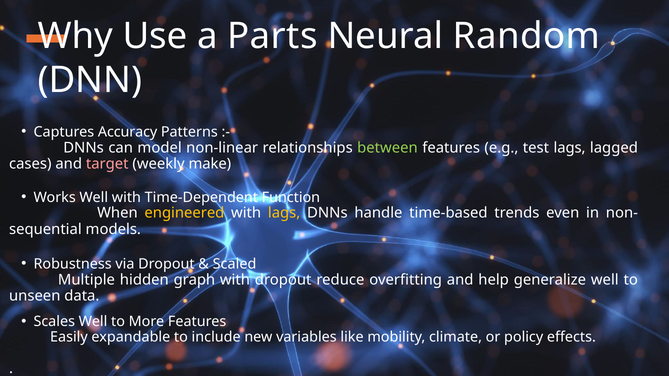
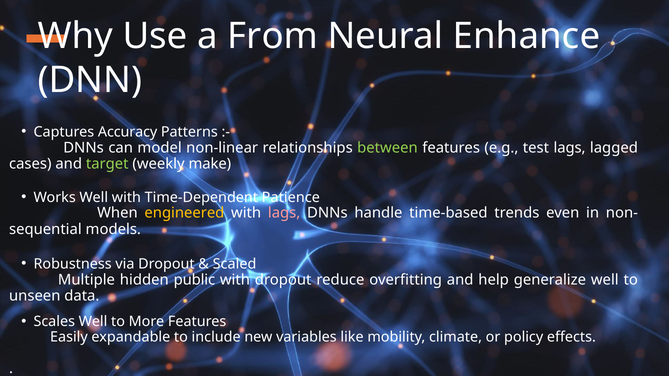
Parts: Parts -> From (273, 36)
Random: Random -> Enhance (527, 36)
target colour: pink -> light green (107, 164)
Function: Function -> Patience (291, 197)
lags colour: yellow -> pink (284, 213)
graph: graph -> public (194, 280)
